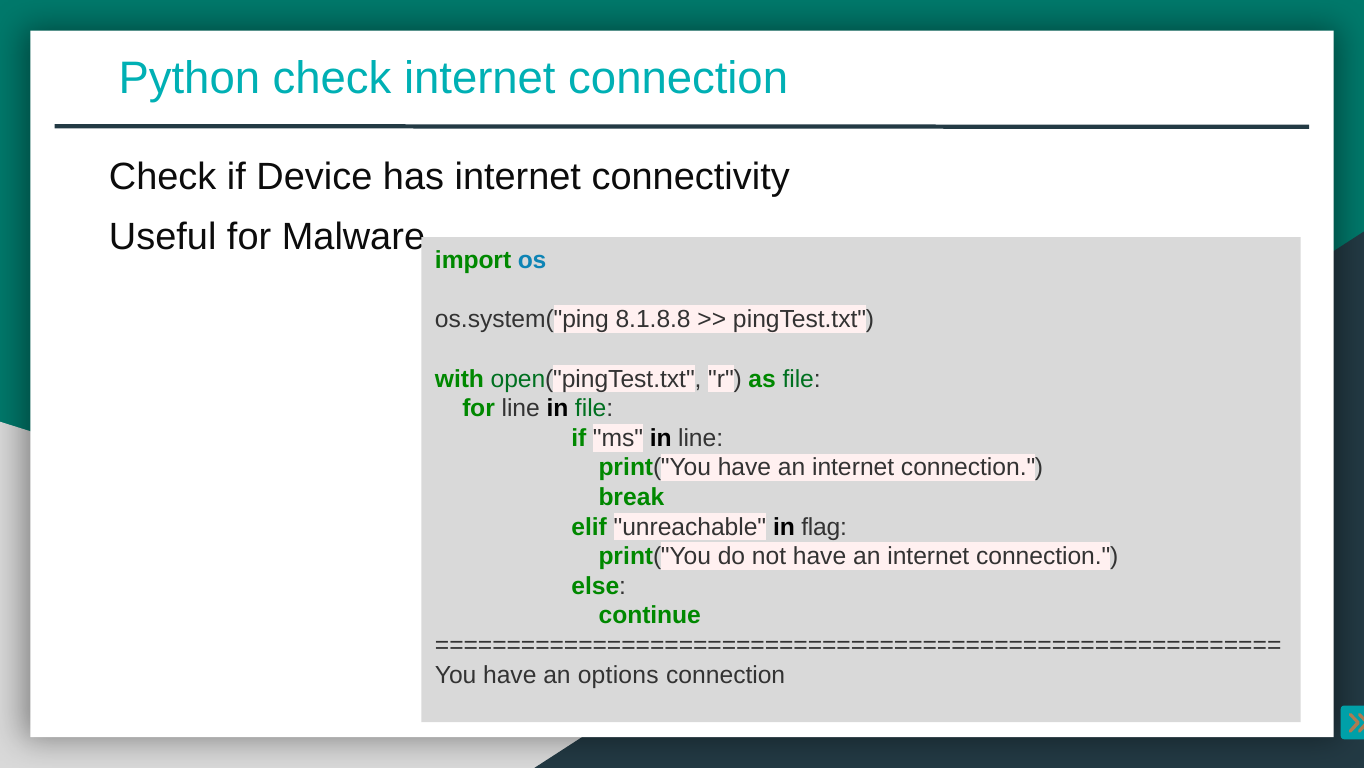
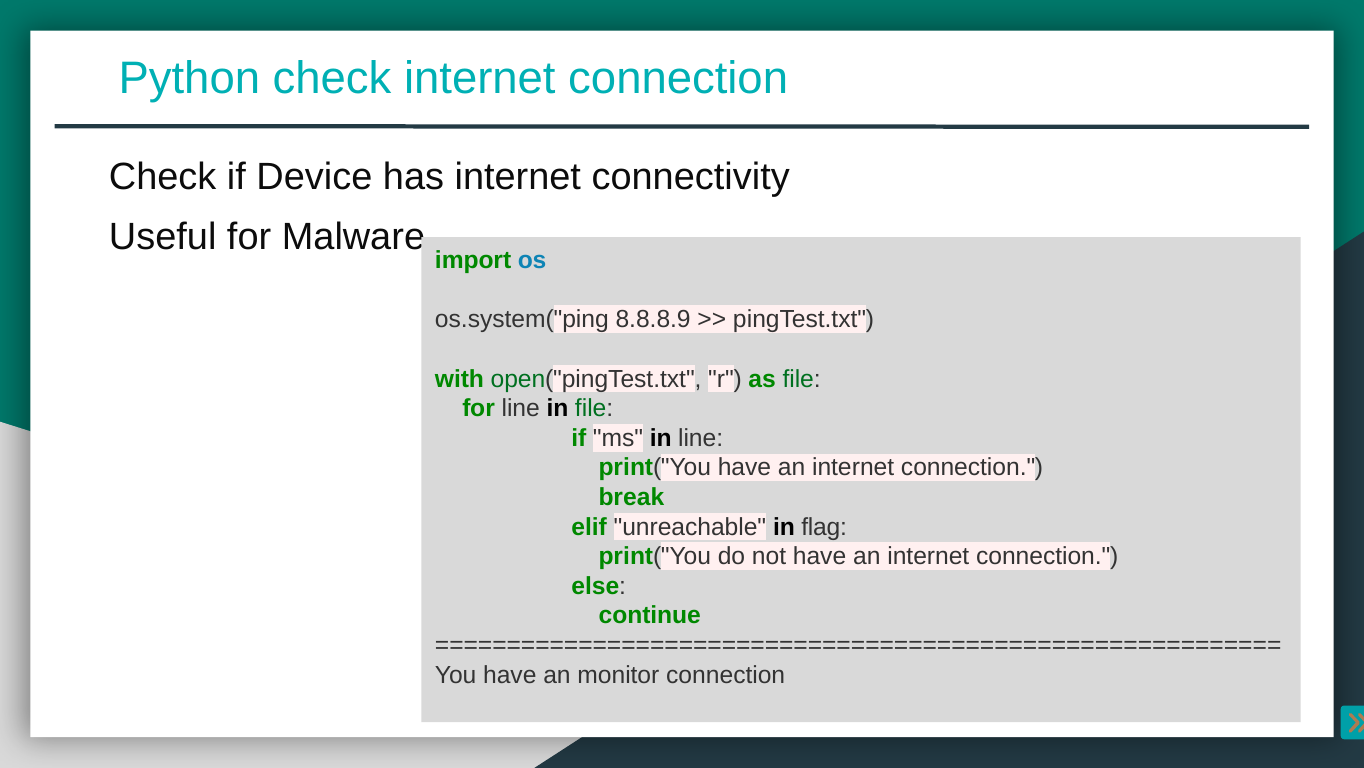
8.1.8.8: 8.1.8.8 -> 8.8.8.9 (653, 319)
options: options -> monitor (618, 674)
